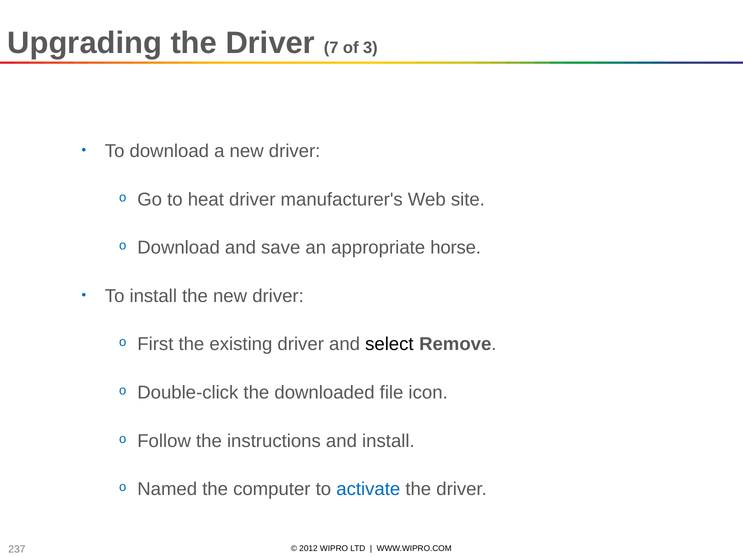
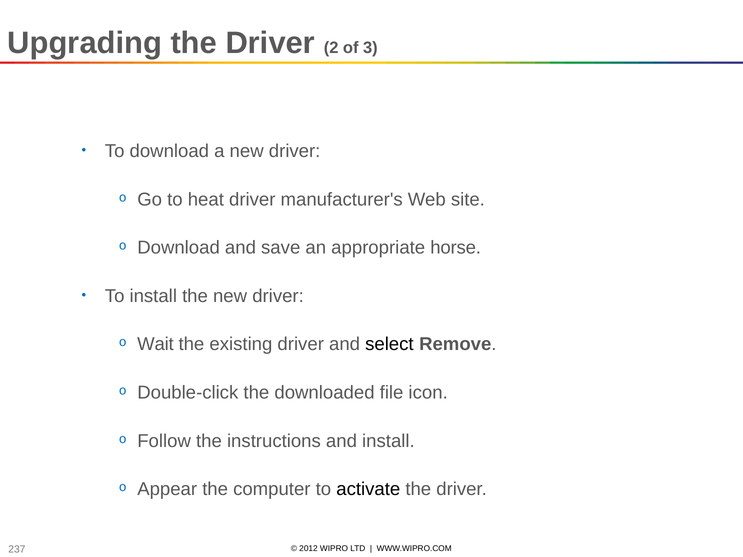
7: 7 -> 2 (331, 48)
First: First -> Wait (155, 345)
Named: Named -> Appear (167, 489)
activate colour: blue -> black (368, 489)
